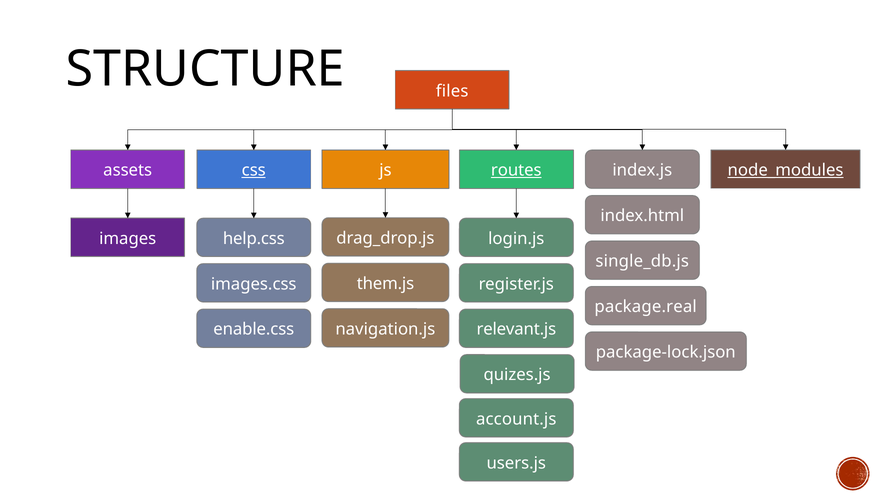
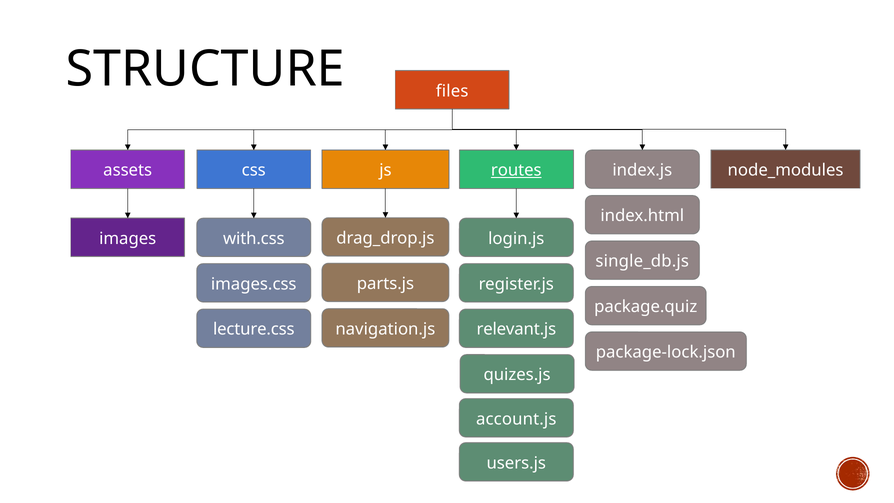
node_modules underline: present -> none (786, 170)
css underline: present -> none (254, 170)
help.css: help.css -> with.css (254, 238)
them.js: them.js -> parts.js (385, 283)
package.real: package.real -> package.quiz (646, 307)
enable.css: enable.css -> lecture.css (254, 329)
